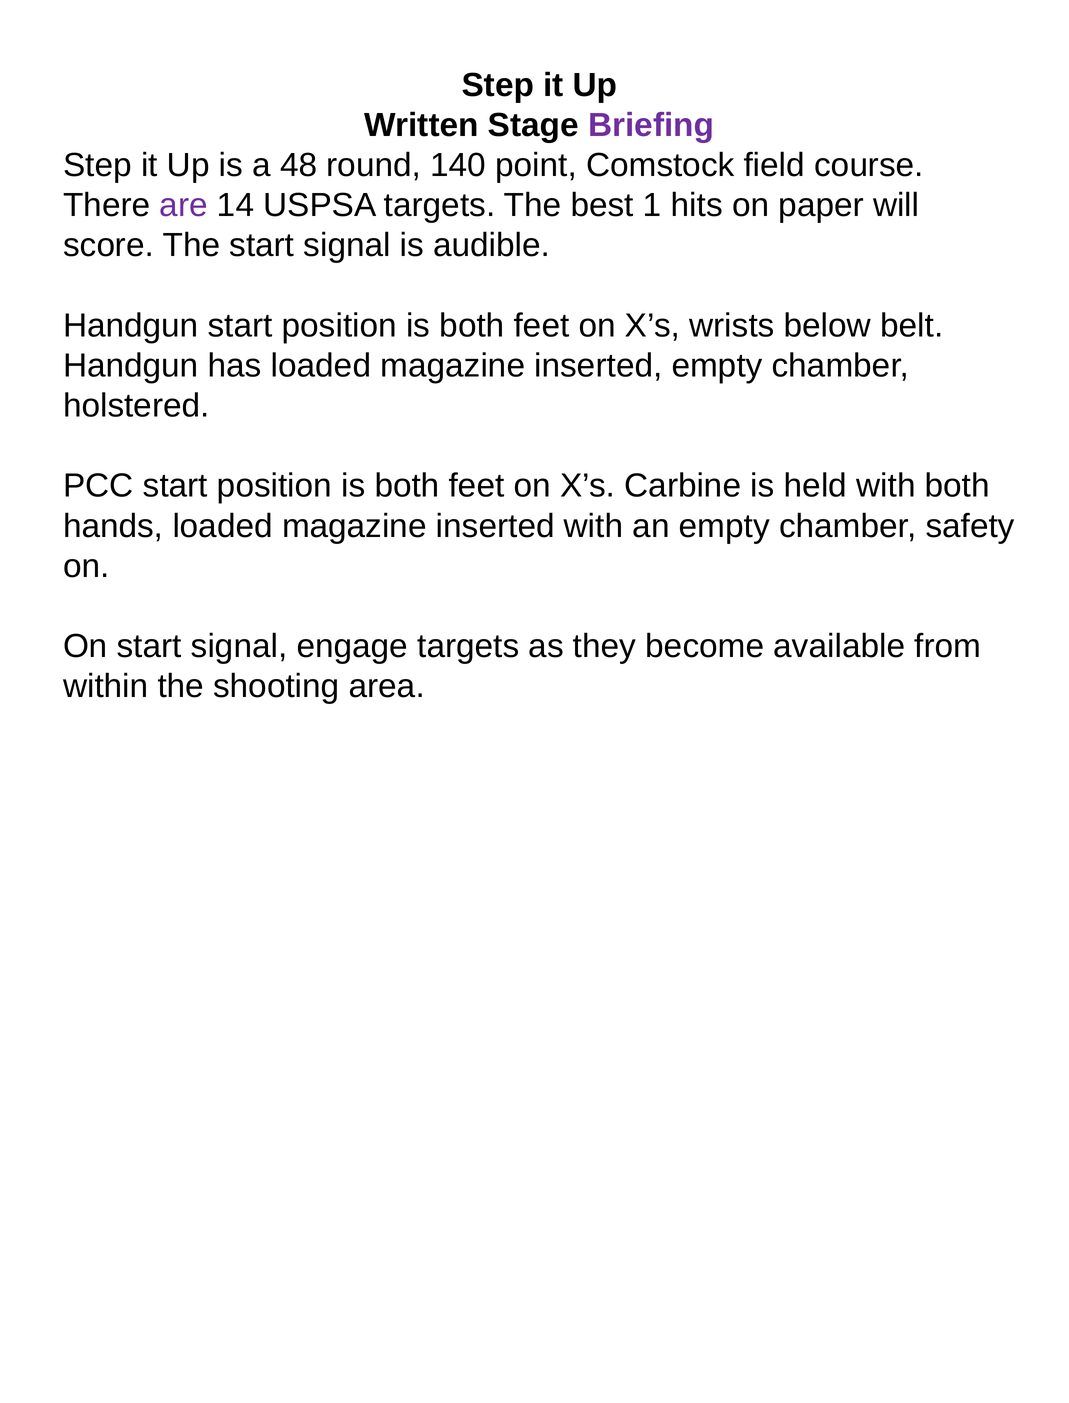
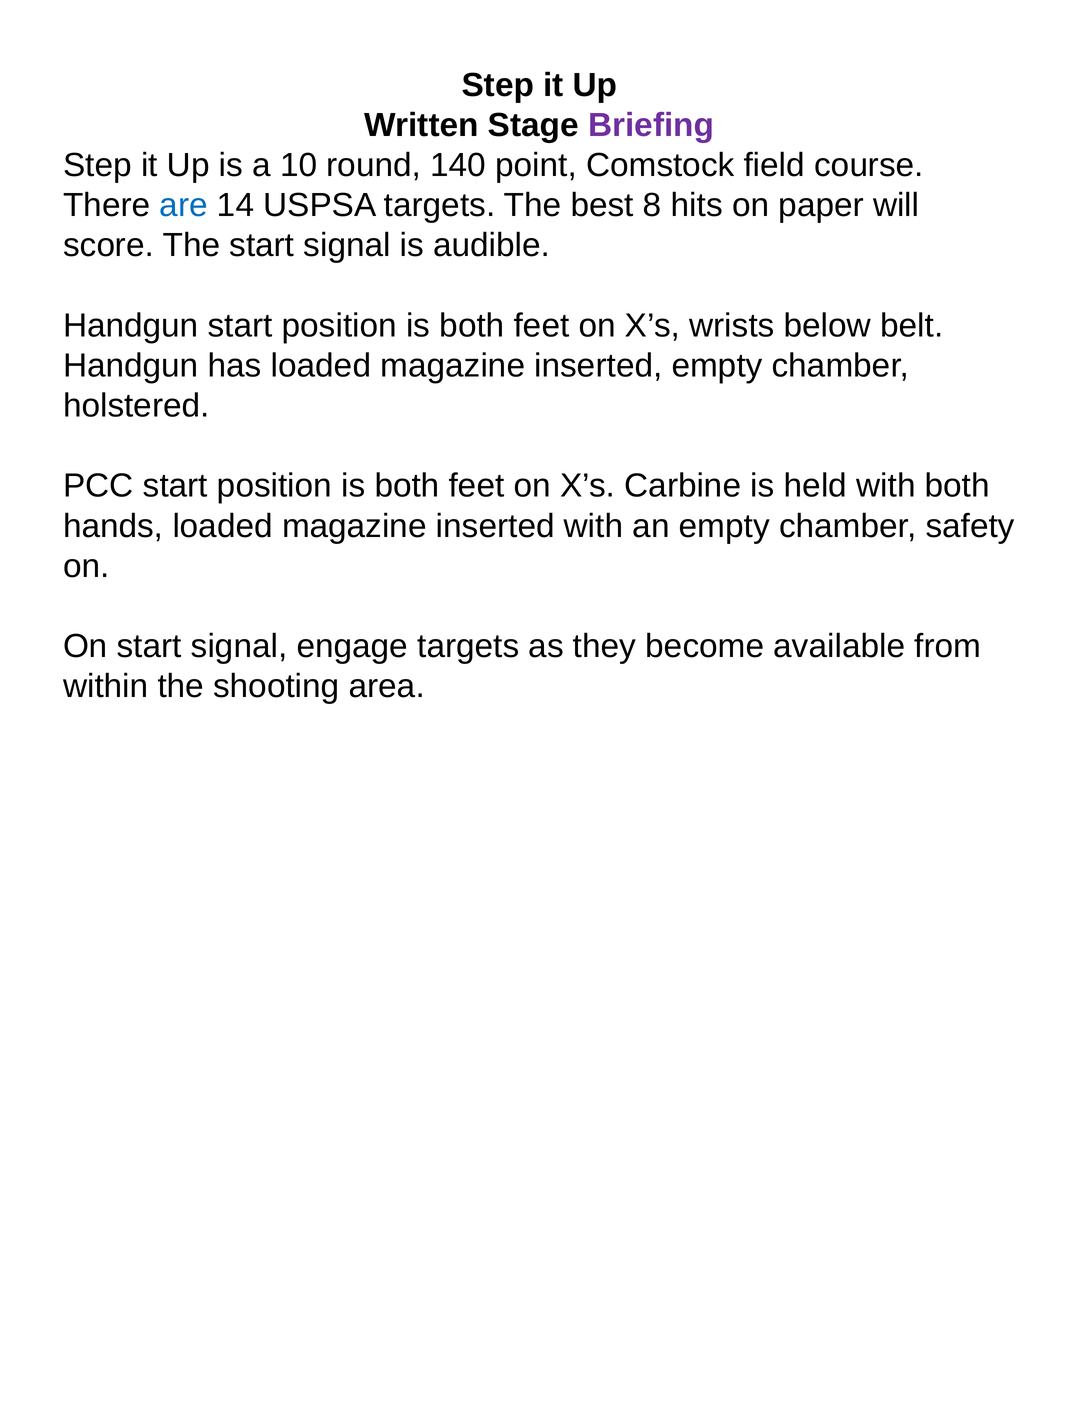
48: 48 -> 10 (299, 165)
are colour: purple -> blue (184, 205)
1: 1 -> 8 (652, 205)
